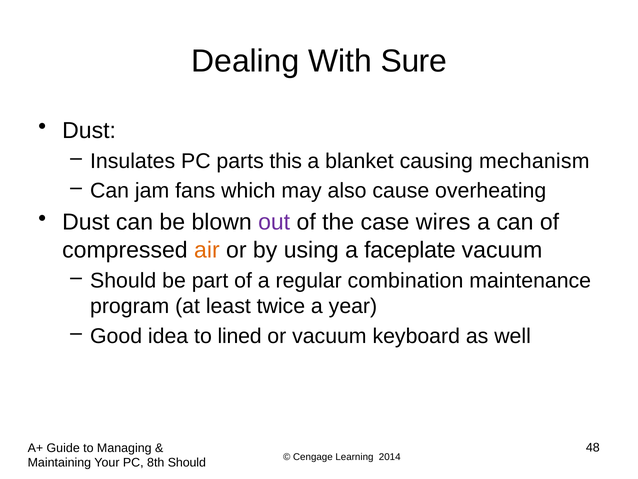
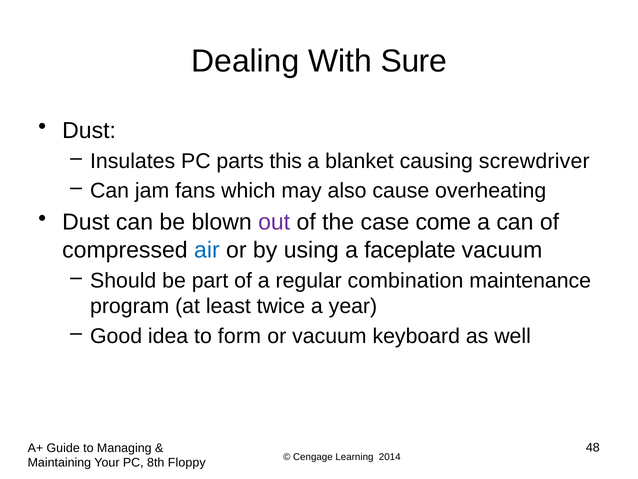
mechanism: mechanism -> screwdriver (534, 161)
wires: wires -> come (443, 222)
air colour: orange -> blue (207, 250)
lined: lined -> form (239, 336)
8th Should: Should -> Floppy (187, 462)
